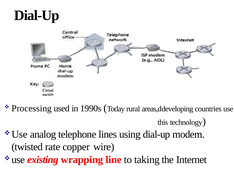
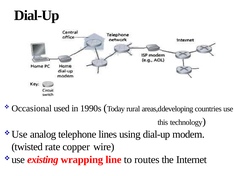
Processing: Processing -> Occasional (32, 108)
taking: taking -> routes (147, 159)
